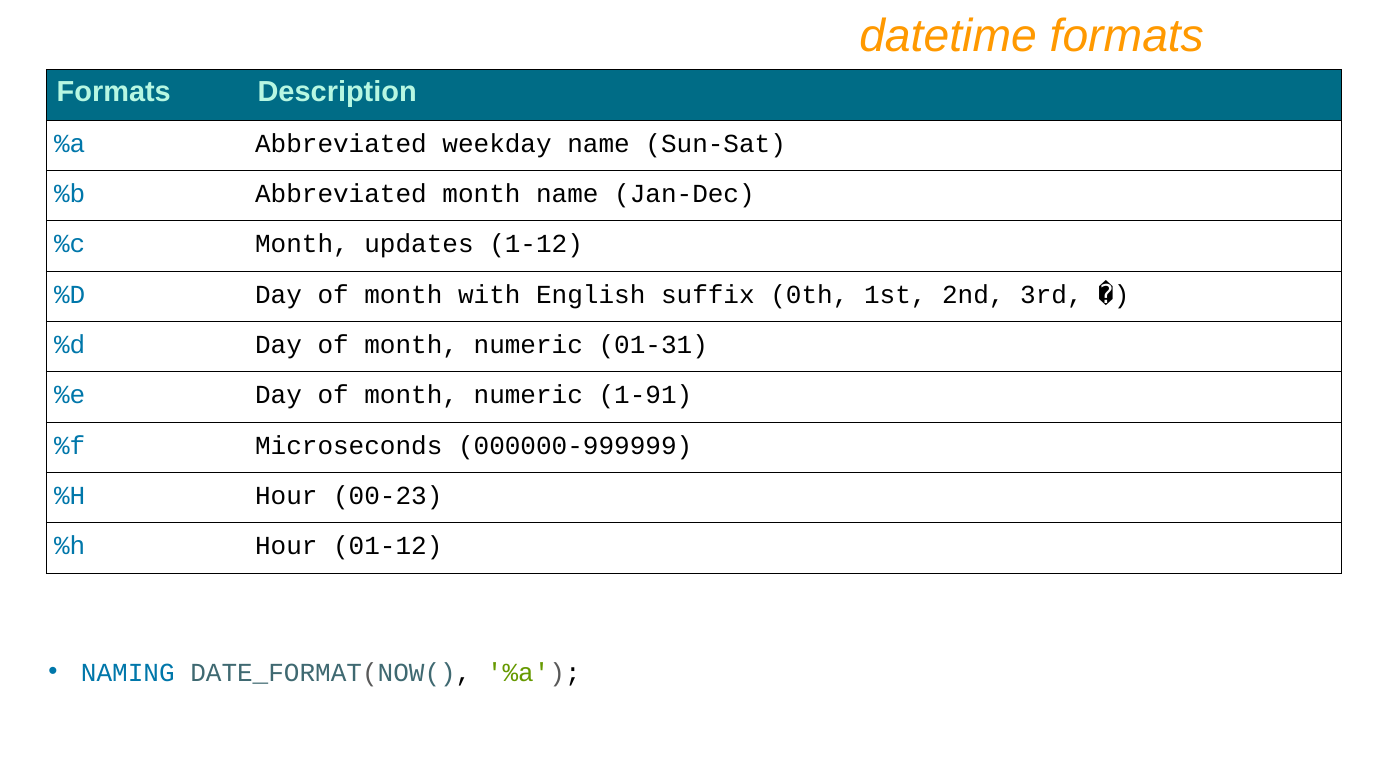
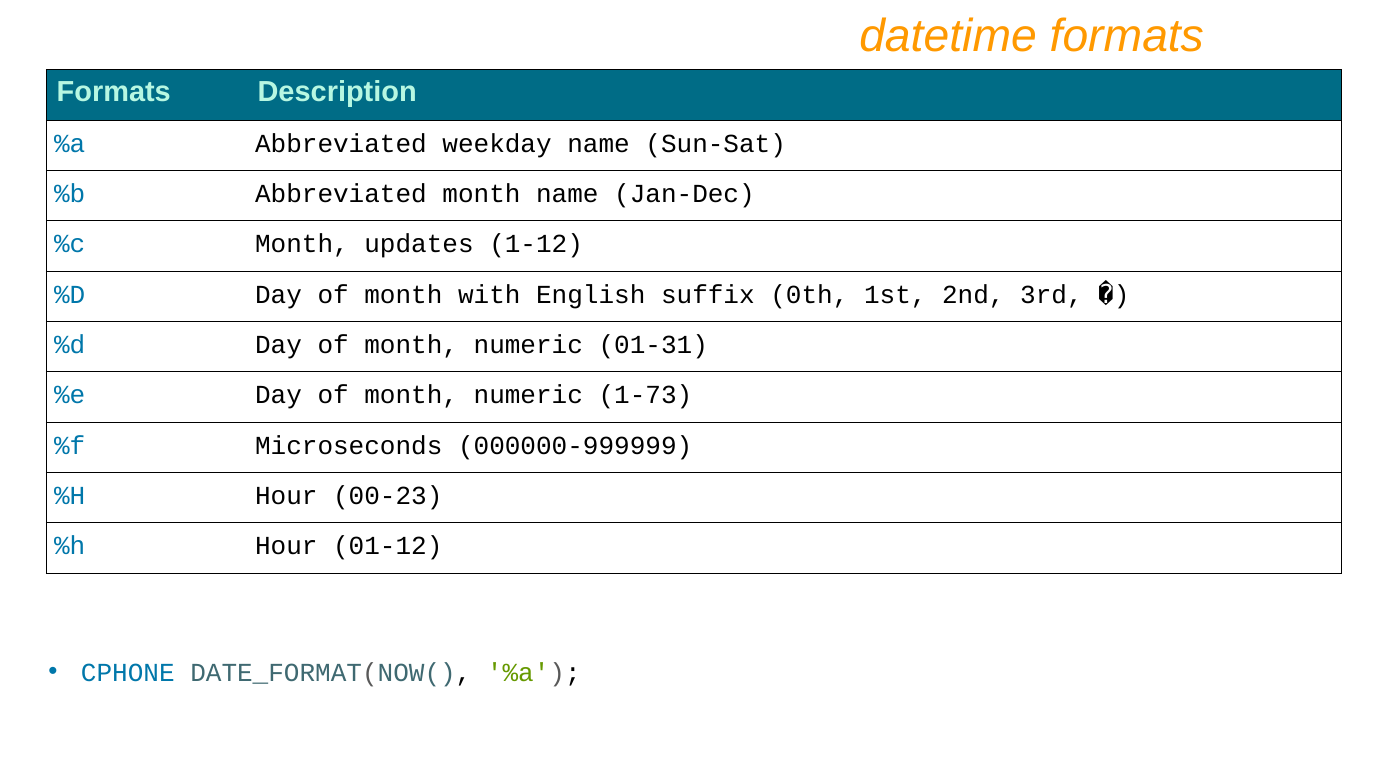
1-91: 1-91 -> 1-73 (645, 395)
NAMING: NAMING -> CPHONE (128, 672)
